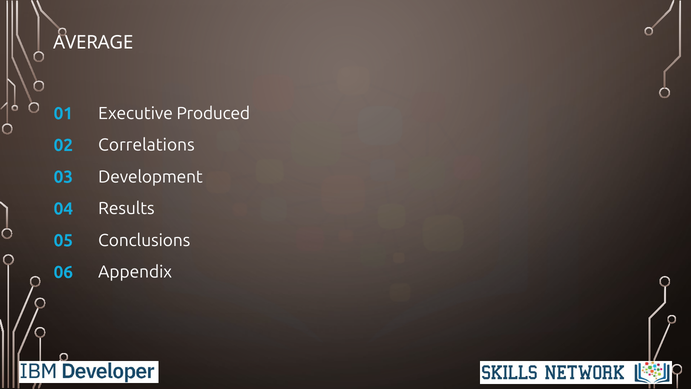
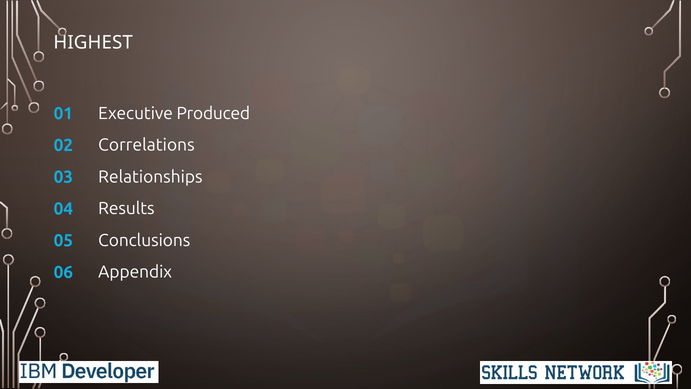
AVERAGE: AVERAGE -> HIGHEST (93, 43)
Development: Development -> Relationships (150, 177)
